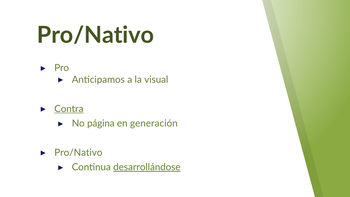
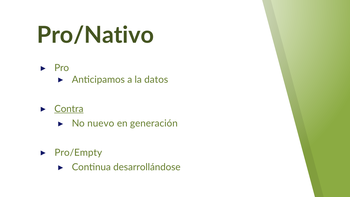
visual: visual -> datos (156, 80)
página: página -> nuevo (101, 123)
Pro/Nativo: Pro/Nativo -> Pro/Empty (78, 153)
desarrollándose underline: present -> none (147, 167)
